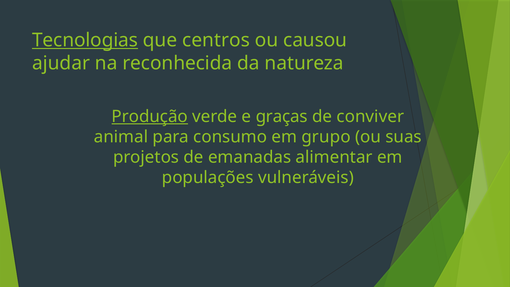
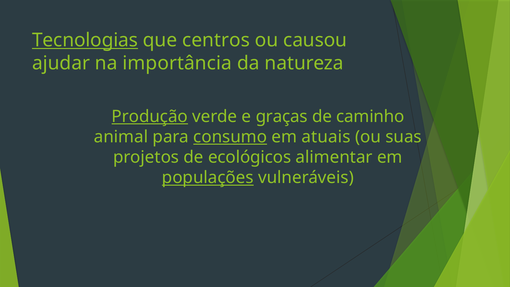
reconhecida: reconhecida -> importância (177, 63)
conviver: conviver -> caminho (370, 116)
consumo underline: none -> present (230, 137)
grupo: grupo -> atuais (326, 137)
emanadas: emanadas -> ecológicos (250, 157)
populações underline: none -> present (208, 178)
